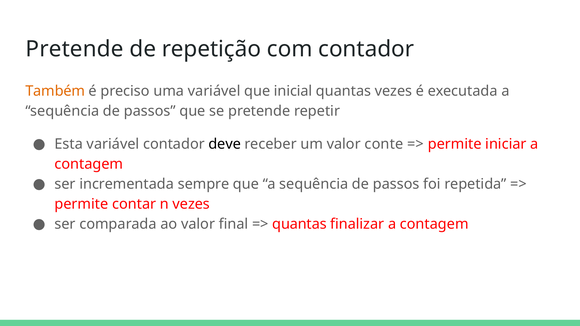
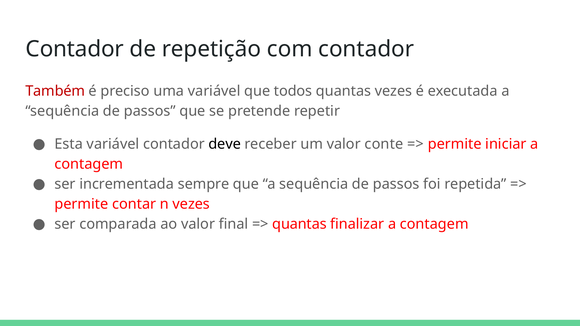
Pretende: Pretende -> Contador (75, 49)
Também colour: orange -> red (55, 91)
inicial: inicial -> todos (293, 91)
